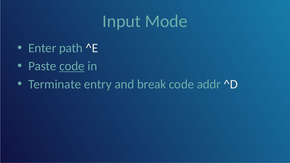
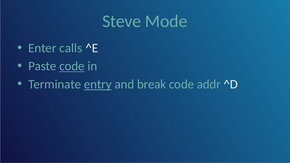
Input: Input -> Steve (122, 21)
path: path -> calls (71, 48)
entry underline: none -> present (98, 84)
